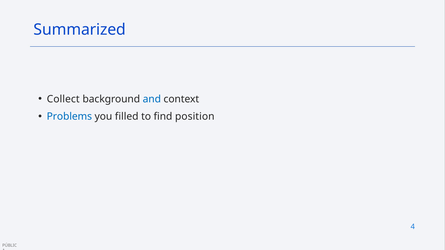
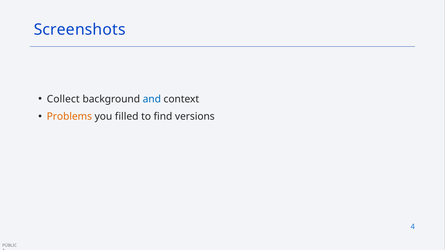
Summarized: Summarized -> Screenshots (80, 30)
Problems colour: blue -> orange (69, 117)
position: position -> versions (195, 117)
